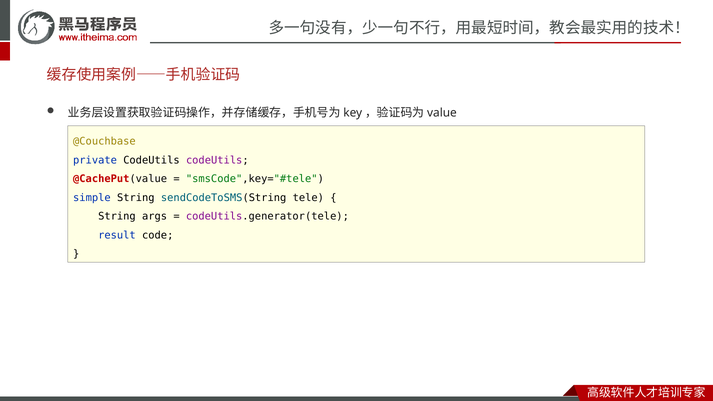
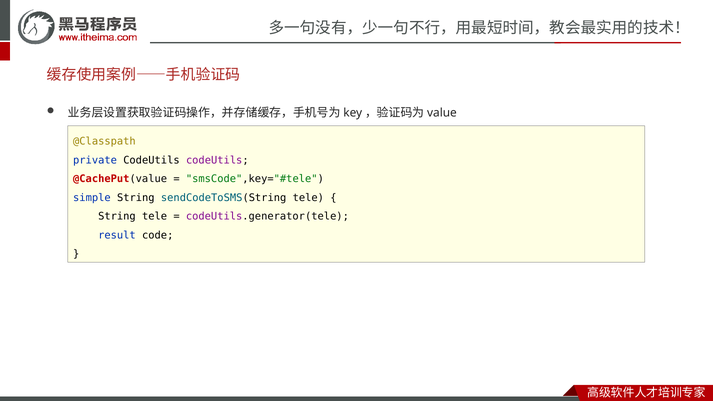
@Couchbase: @Couchbase -> @Classpath (104, 142)
String args: args -> tele (155, 216)
